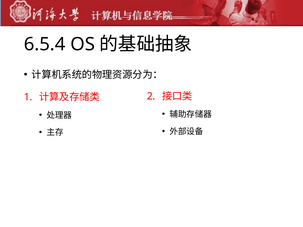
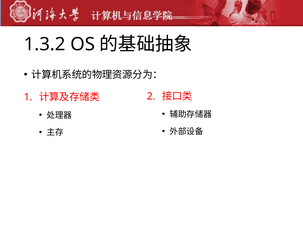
6.5.4: 6.5.4 -> 1.3.2 (45, 44)
